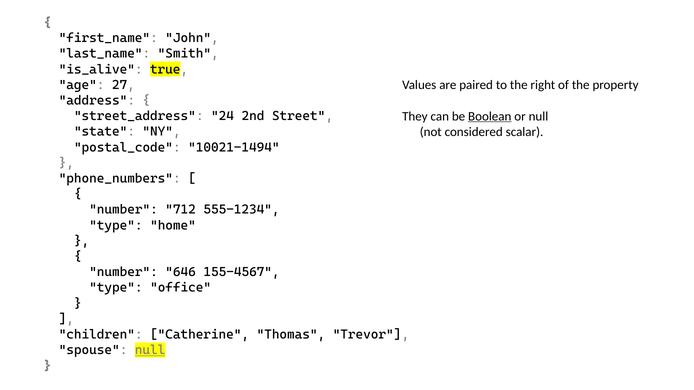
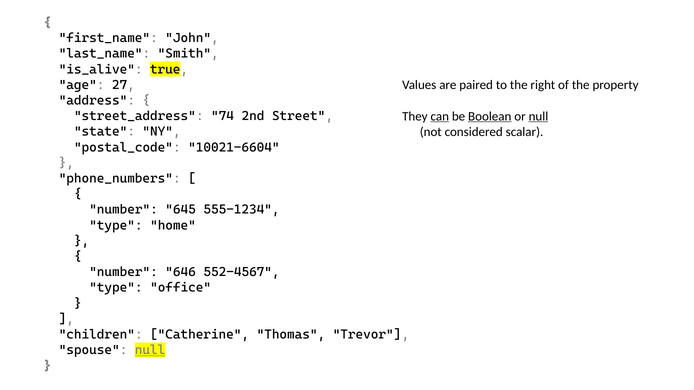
24: 24 -> 74 (223, 116)
can underline: none -> present (440, 116)
null underline: none -> present (538, 116)
10021-1494: 10021-1494 -> 10021-6604 (234, 147)
712: 712 -> 645 (181, 210)
155-4567: 155-4567 -> 552-4567 (242, 272)
